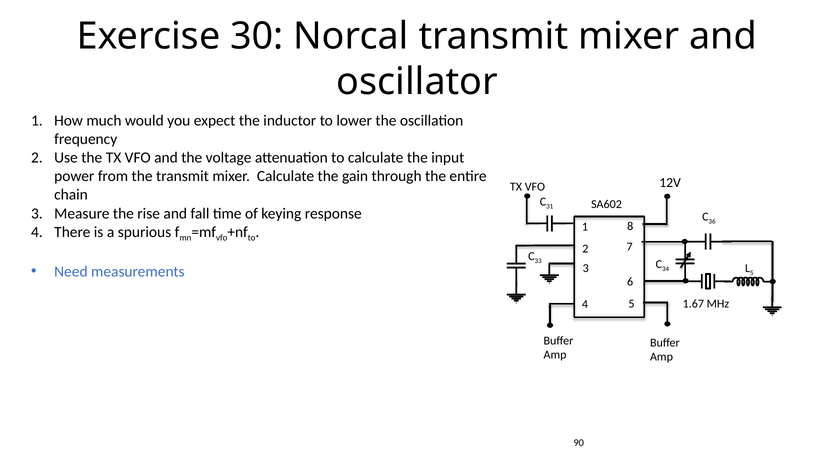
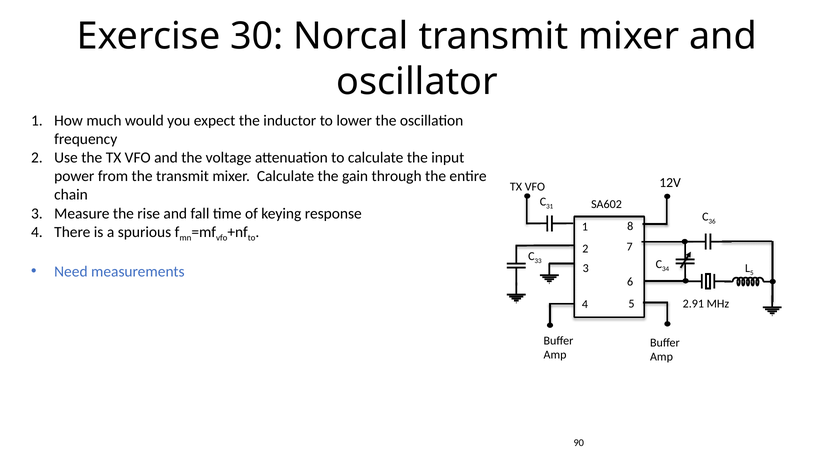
1.67: 1.67 -> 2.91 (693, 303)
